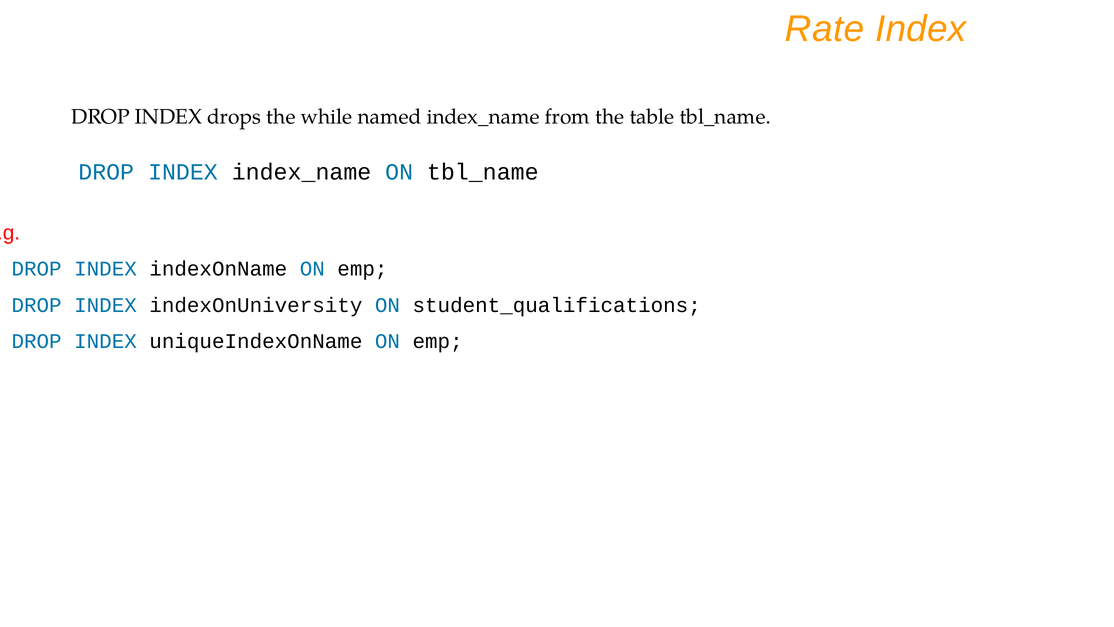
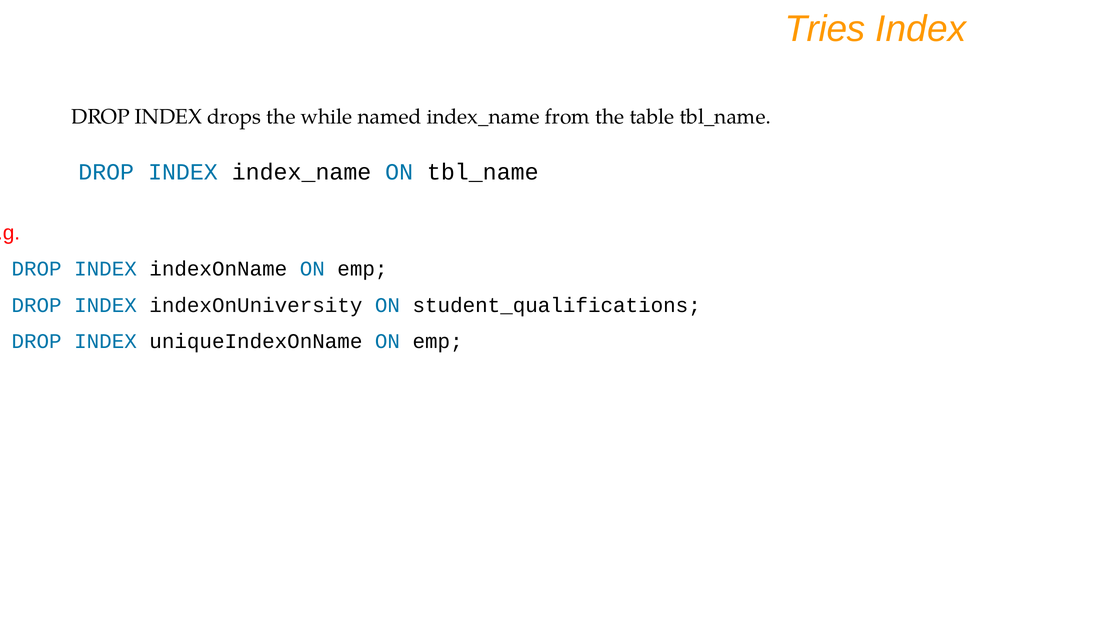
Rate: Rate -> Tries (825, 29)
